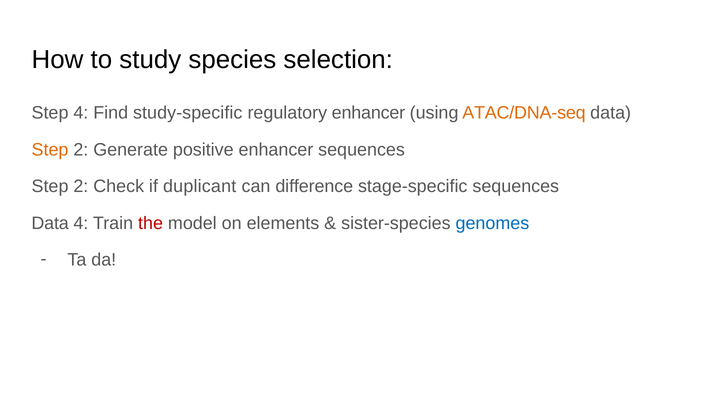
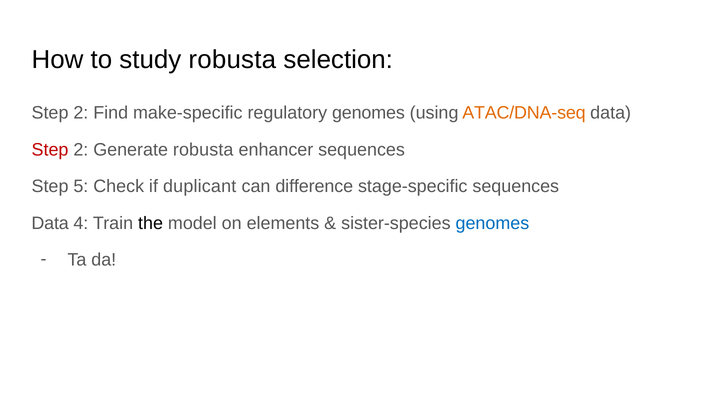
study species: species -> robusta (232, 59)
4: 4 -> 2 (81, 113)
study-specific: study-specific -> make-specific (188, 113)
regulatory enhancer: enhancer -> genomes (368, 113)
Step colour: orange -> red (50, 149)
Generate positive: positive -> robusta (203, 149)
2: 2 -> 5 (81, 186)
the colour: red -> black (151, 223)
